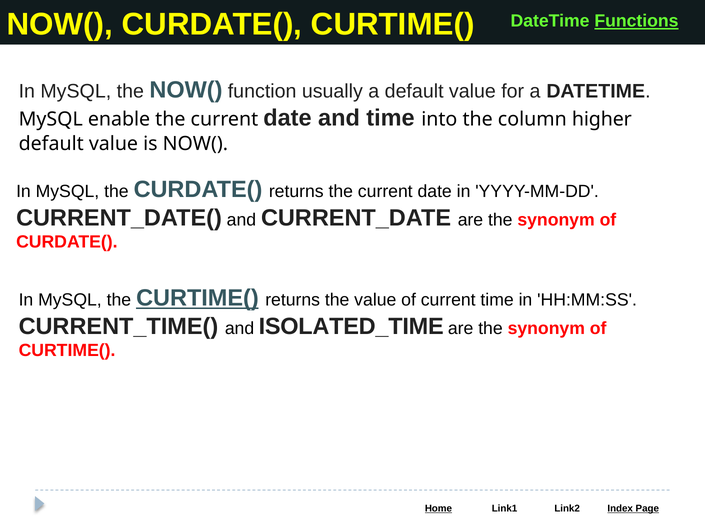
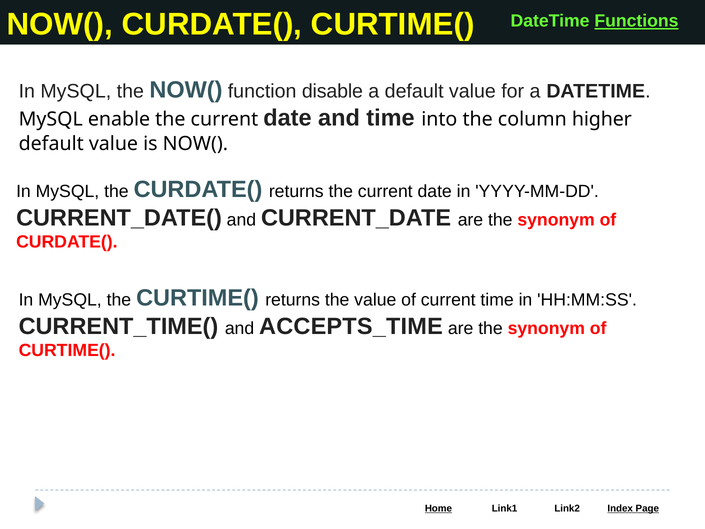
usually: usually -> disable (332, 91)
CURTIME( underline: present -> none (197, 298)
ISOLATED_TIME: ISOLATED_TIME -> ACCEPTS_TIME (351, 326)
